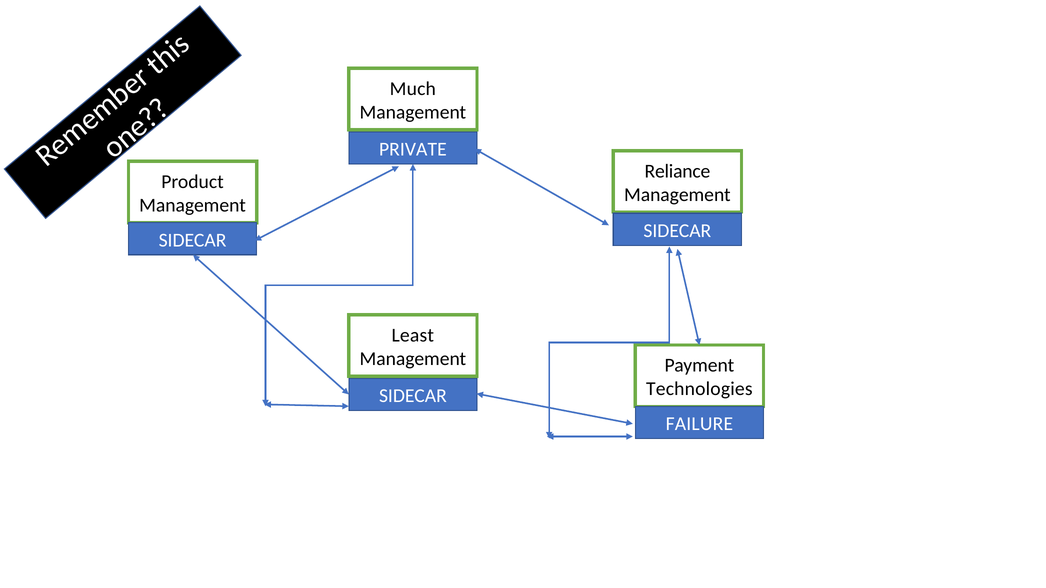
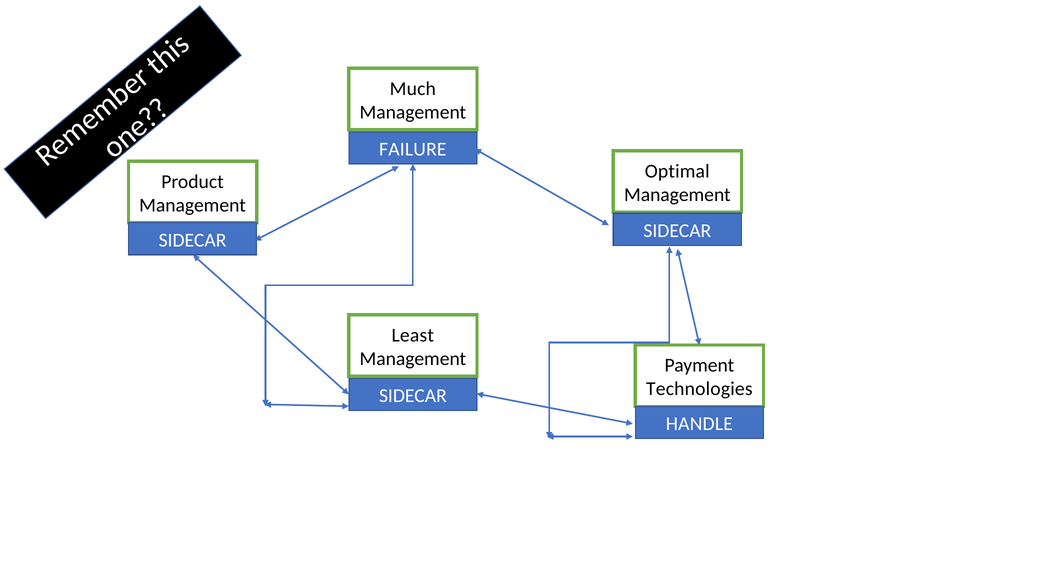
PRIVATE: PRIVATE -> FAILURE (413, 149)
Reliance: Reliance -> Optimal (677, 171)
FAILURE: FAILURE -> HANDLE (699, 424)
